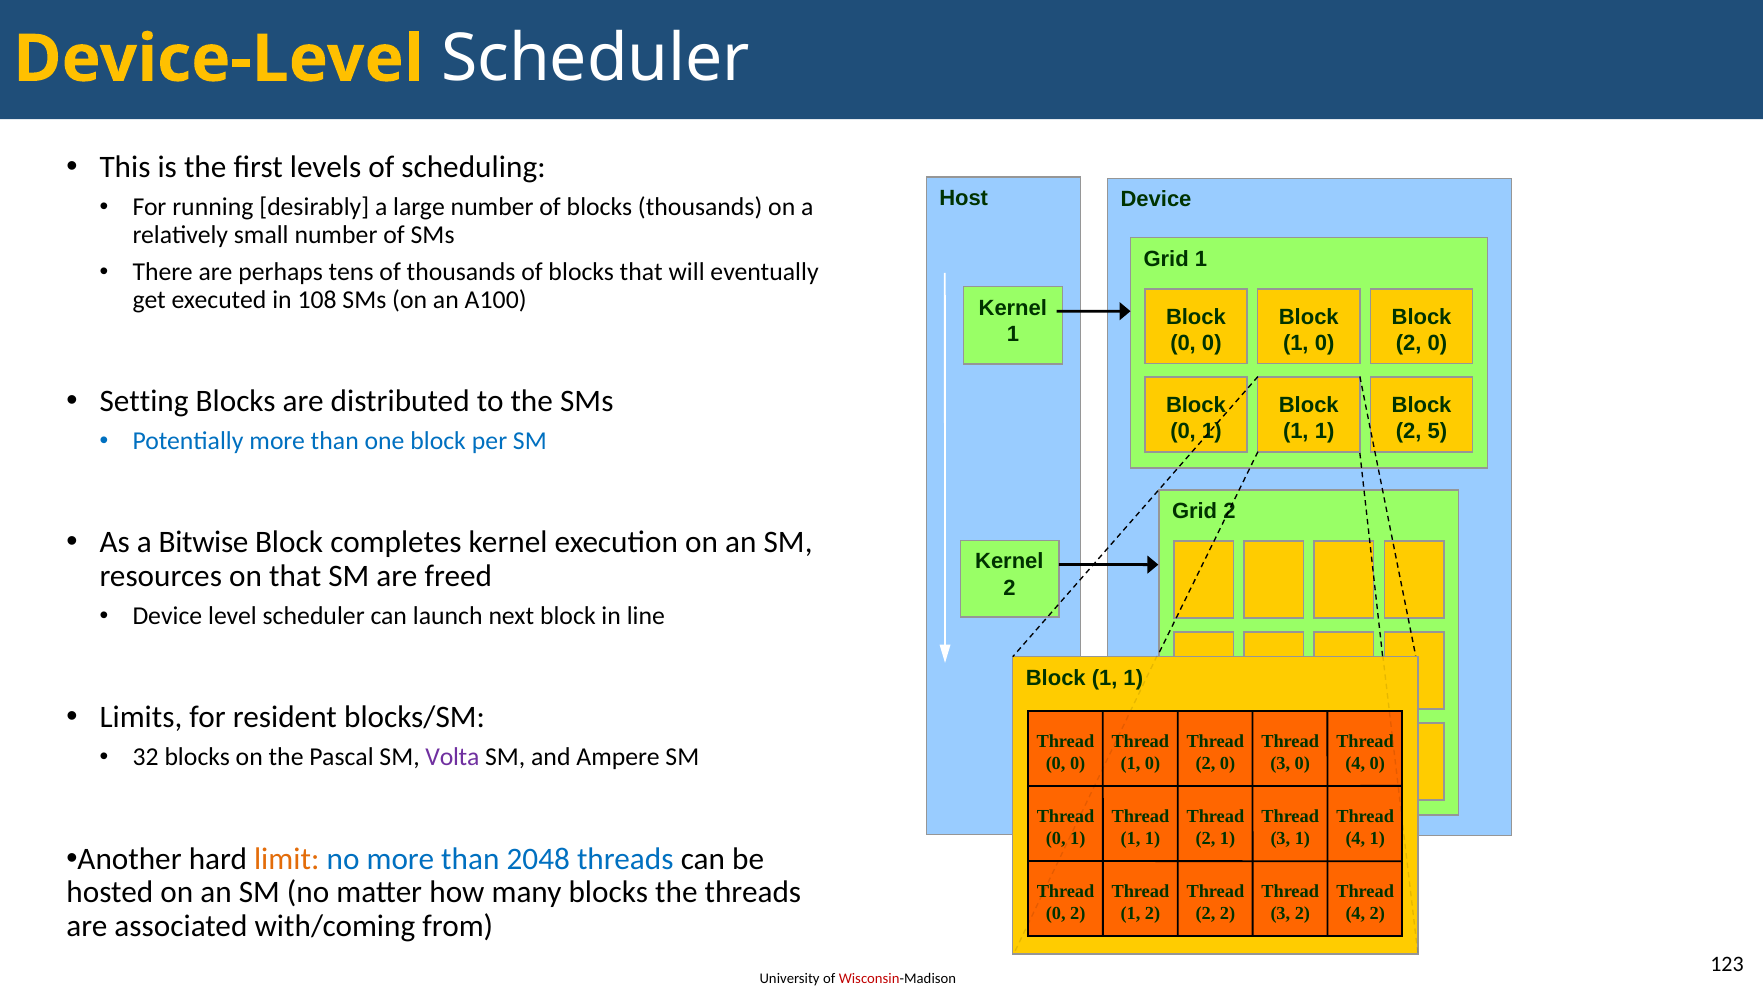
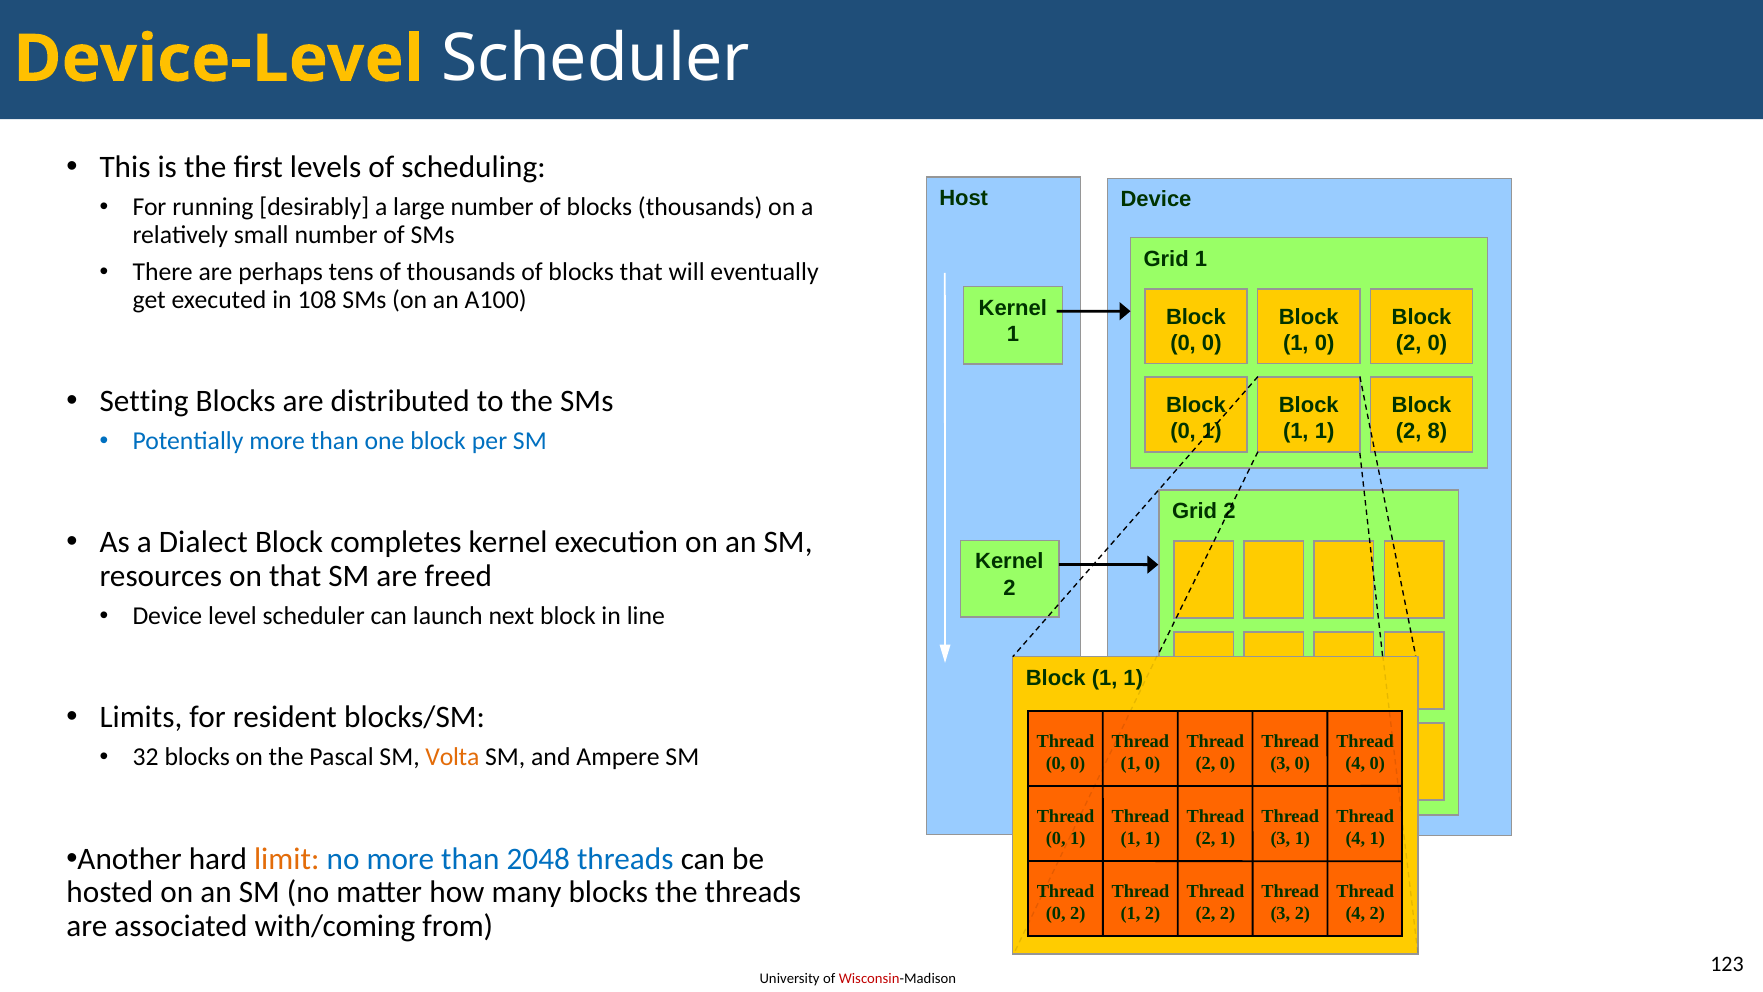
5: 5 -> 8 (1437, 431)
Bitwise: Bitwise -> Dialect (203, 542)
Volta colour: purple -> orange (452, 757)
